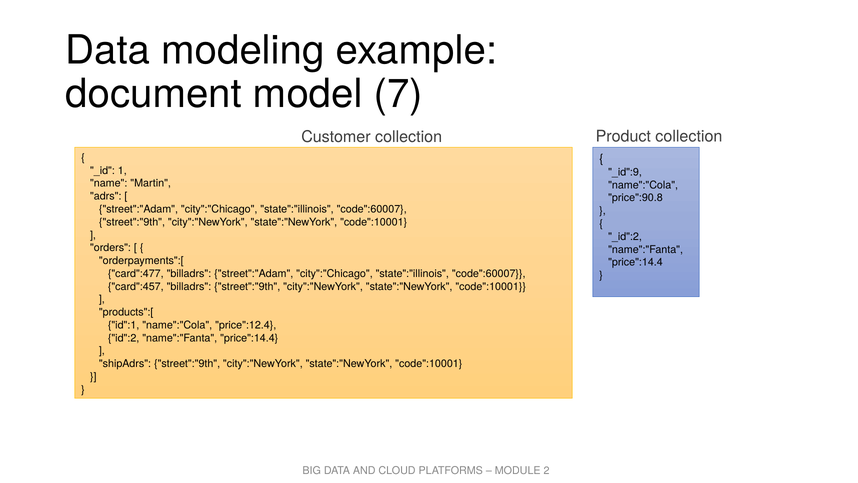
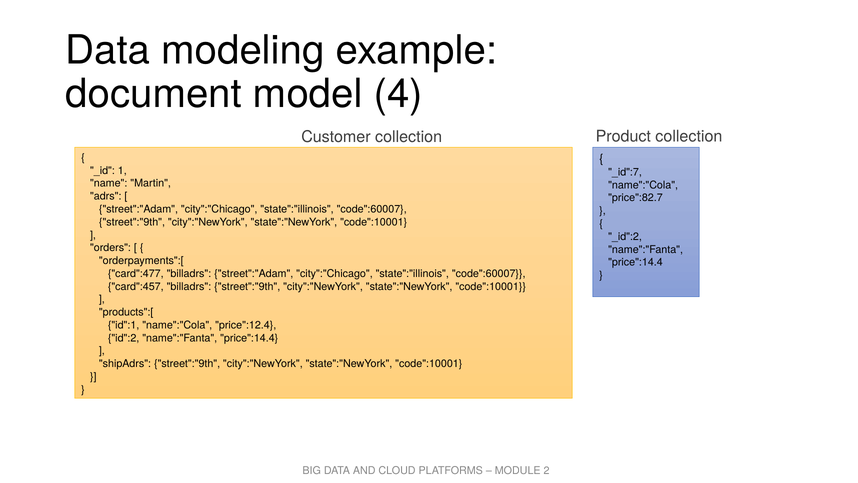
7: 7 -> 4 (398, 94)
_id":9: _id":9 -> _id":7 (625, 172)
price":90.8: price":90.8 -> price":82.7 (635, 198)
